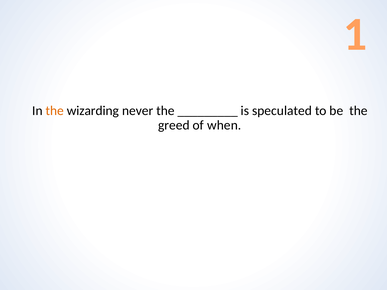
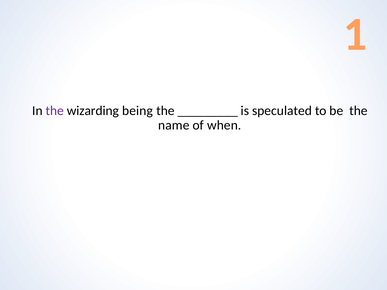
the colour: orange -> purple (55, 111)
never: never -> being (138, 111)
greed: greed -> name (174, 125)
